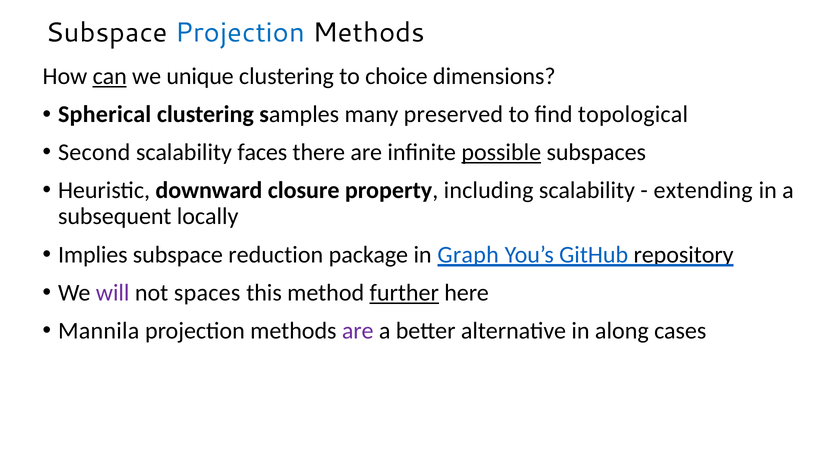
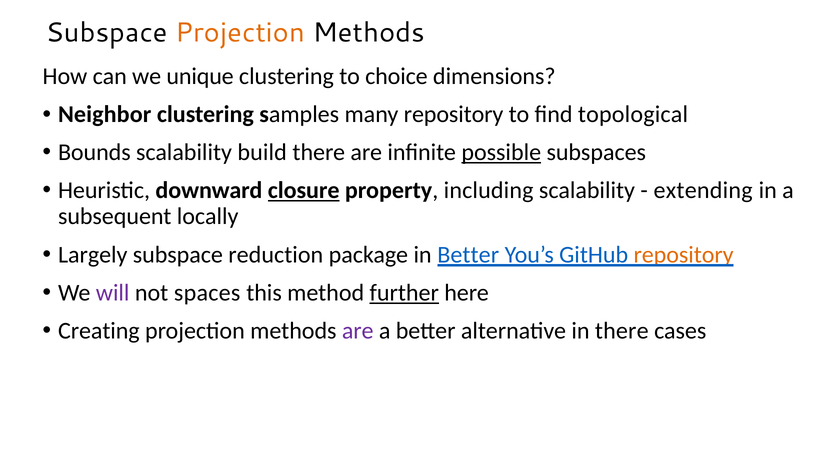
Projection colour: blue -> orange (240, 33)
can underline: present -> none (110, 77)
Spherical: Spherical -> Neighbor (105, 115)
many preserved: preserved -> repository (454, 115)
Second: Second -> Bounds (94, 152)
faces: faces -> build (262, 152)
closure underline: none -> present (304, 190)
Implies: Implies -> Largely (93, 255)
in Graph: Graph -> Better (468, 255)
repository colour: black -> orange (684, 255)
Mannila: Mannila -> Creating (99, 331)
in along: along -> there (622, 331)
